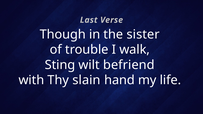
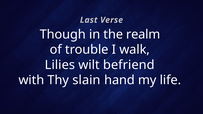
sister: sister -> realm (143, 34)
Sting: Sting -> Lilies (60, 65)
